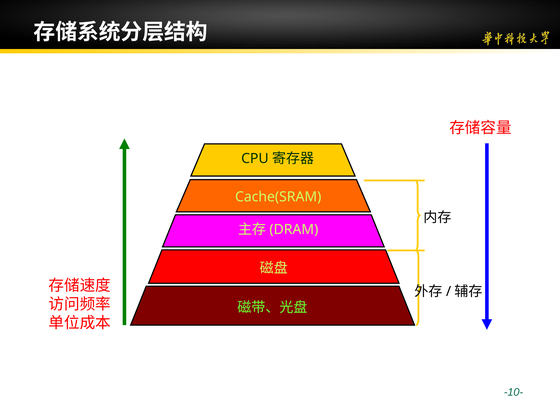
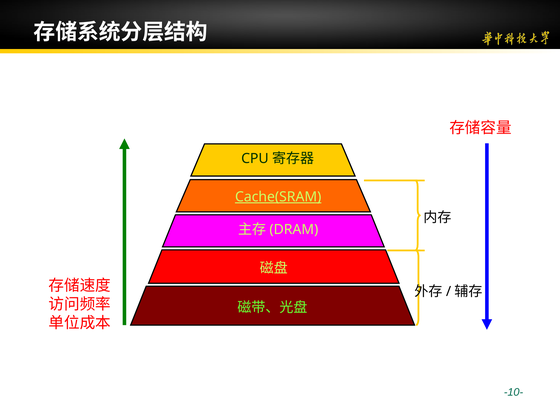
Cache(SRAM underline: none -> present (278, 197)
